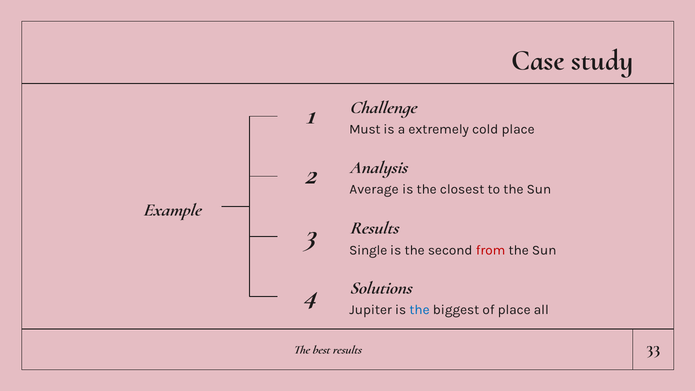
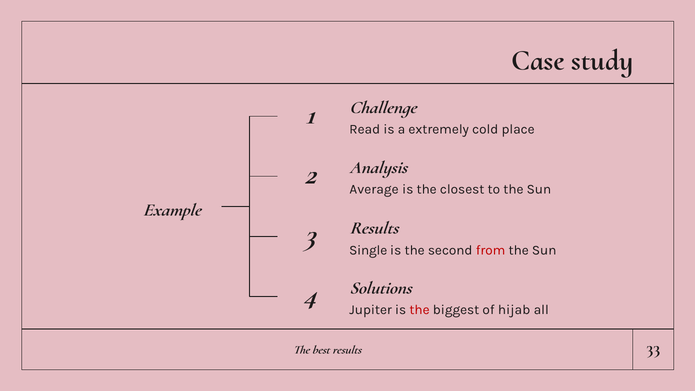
Must: Must -> Read (365, 129)
the colour: blue -> red (419, 310)
of place: place -> hijab (514, 310)
